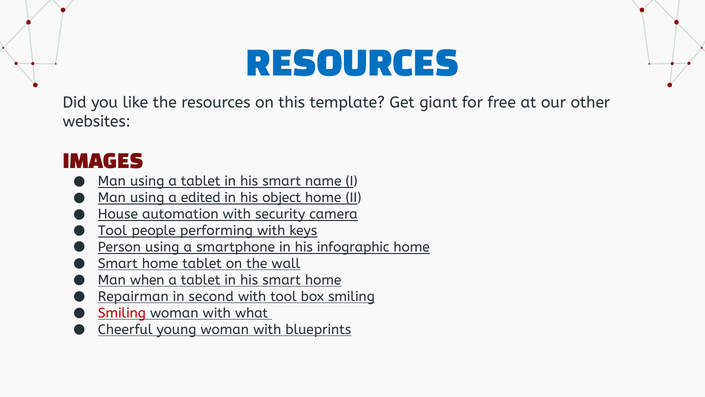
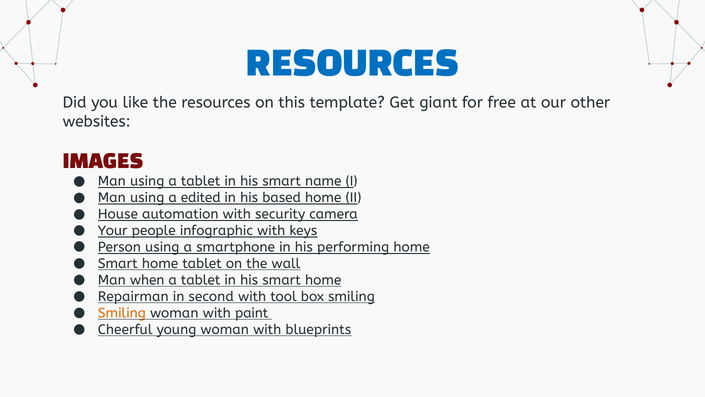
object: object -> based (282, 198)
Tool: Tool -> Your (113, 231)
performing: performing -> infographic (216, 231)
infographic: infographic -> performing (353, 247)
Smiling colour: red -> orange (122, 313)
what: what -> paint (252, 313)
